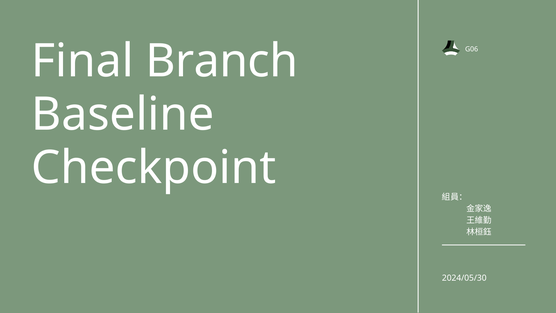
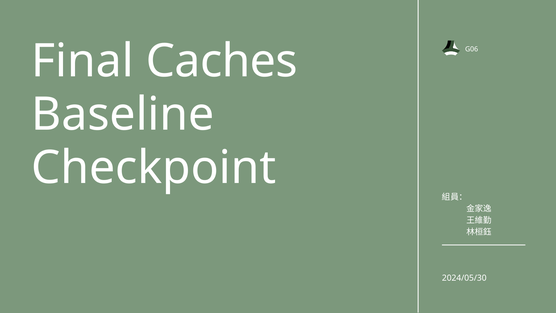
Branch: Branch -> Caches (222, 61)
